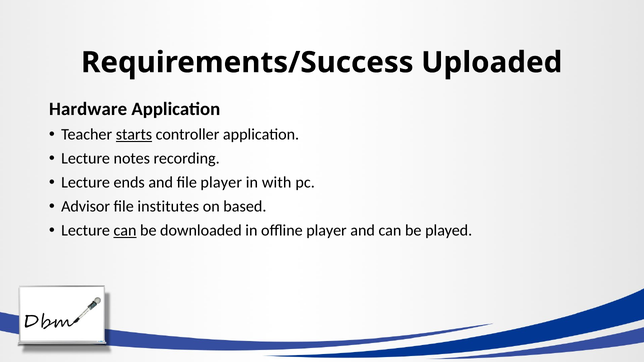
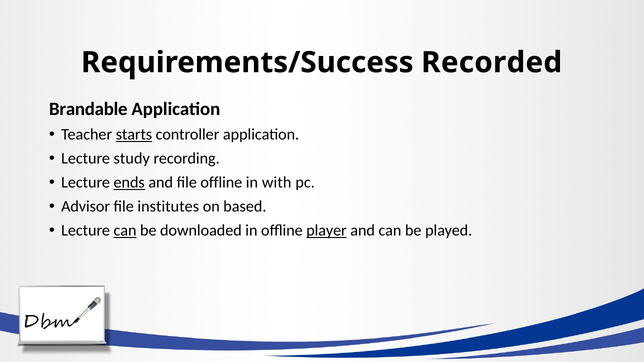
Uploaded: Uploaded -> Recorded (492, 63)
Hardware: Hardware -> Brandable (88, 109)
notes: notes -> study (132, 159)
ends underline: none -> present (129, 183)
file player: player -> offline (221, 183)
player underline: none -> present (327, 231)
